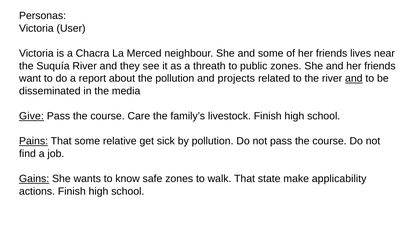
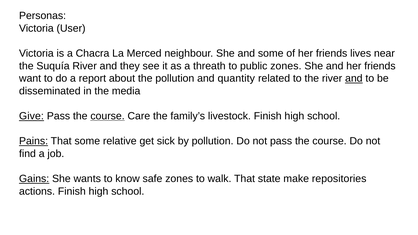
projects: projects -> quantity (236, 78)
course underline: none -> present (108, 116)
applicability: applicability -> repositories (339, 179)
